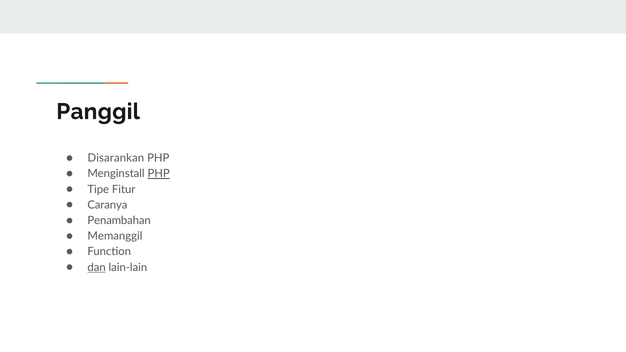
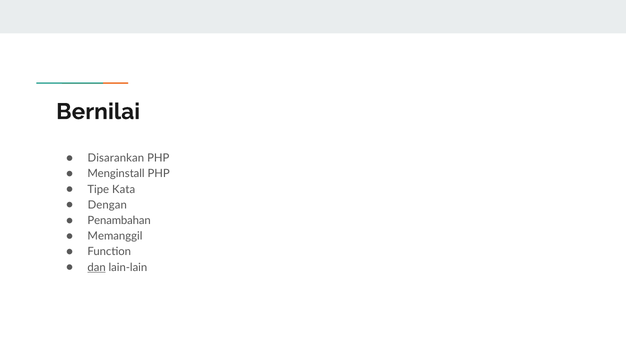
Panggil: Panggil -> Bernilai (98, 112)
PHP underline: present -> none (159, 174)
Fitur: Fitur -> Kata (124, 189)
Caranya: Caranya -> Dengan (107, 205)
